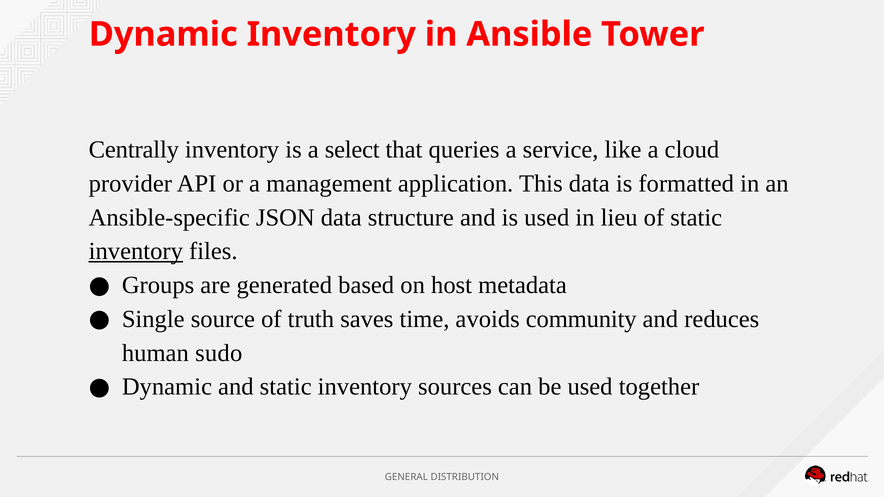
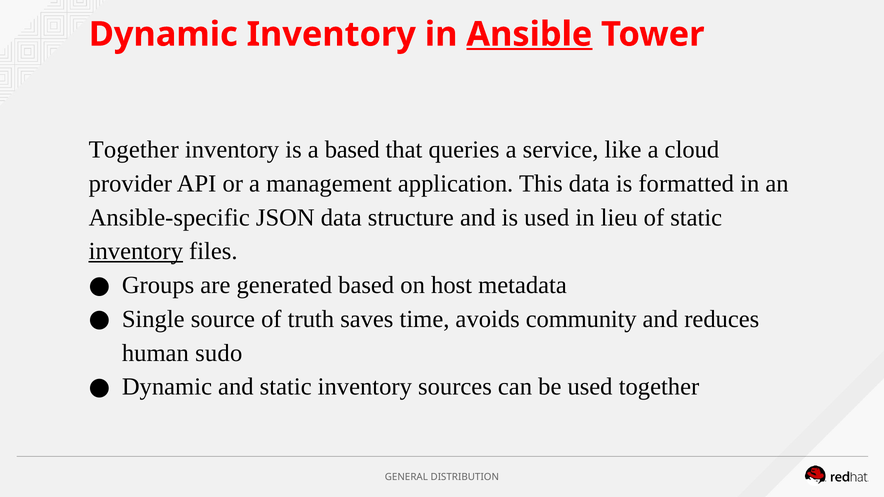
Ansible underline: none -> present (529, 34)
Centrally: Centrally -> Together (134, 150)
a select: select -> based (352, 150)
